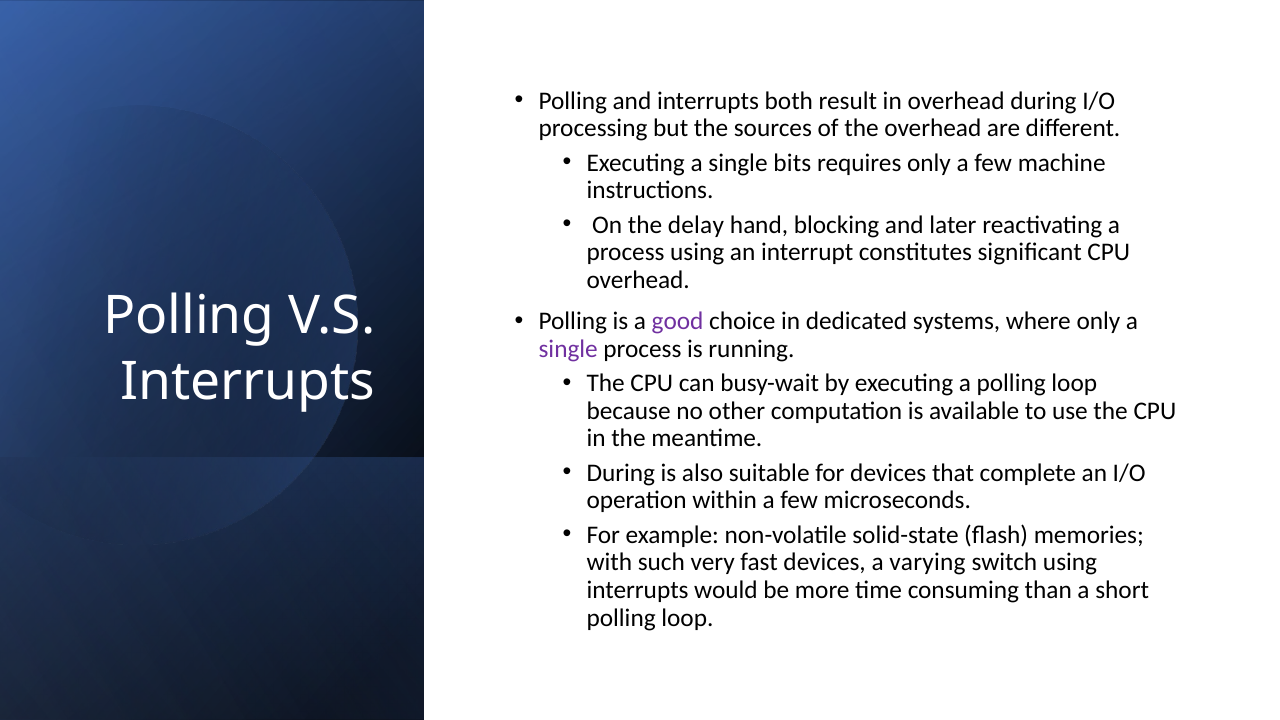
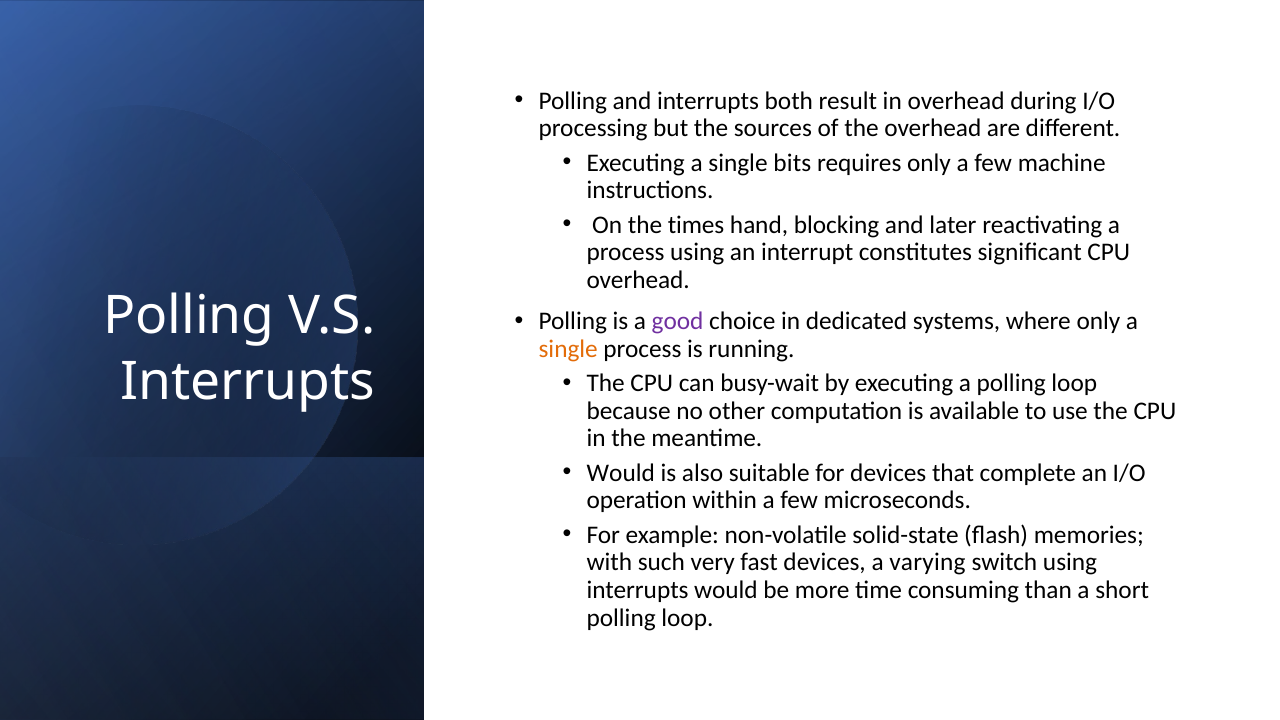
delay: delay -> times (696, 225)
single colour: purple -> orange (568, 349)
During: During -> Would (621, 473)
